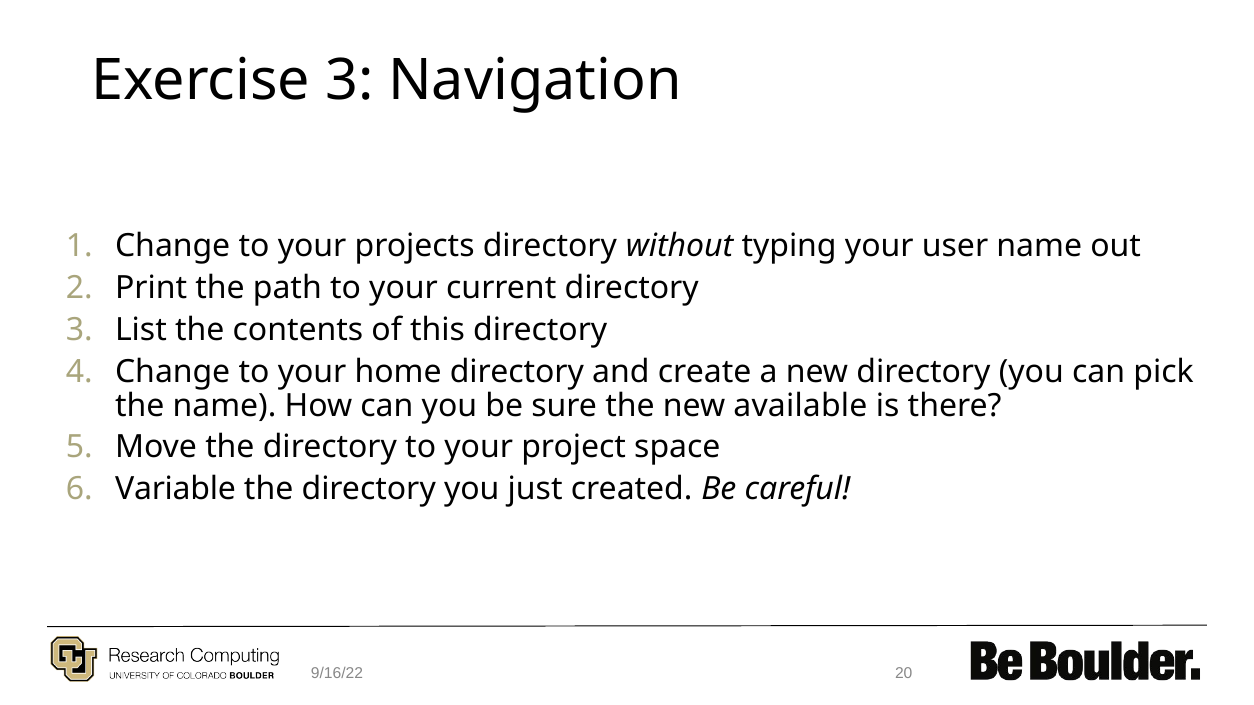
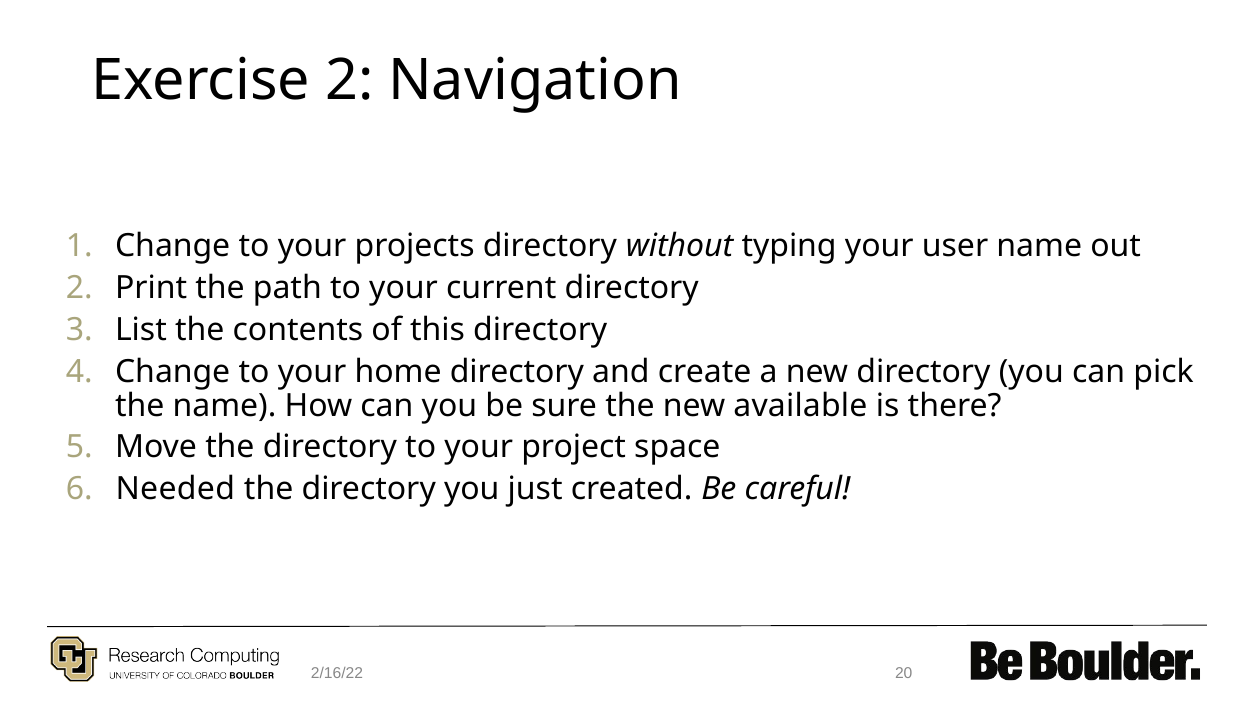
Exercise 3: 3 -> 2 (349, 81)
Variable: Variable -> Needed (175, 489)
9/16/22: 9/16/22 -> 2/16/22 (337, 674)
